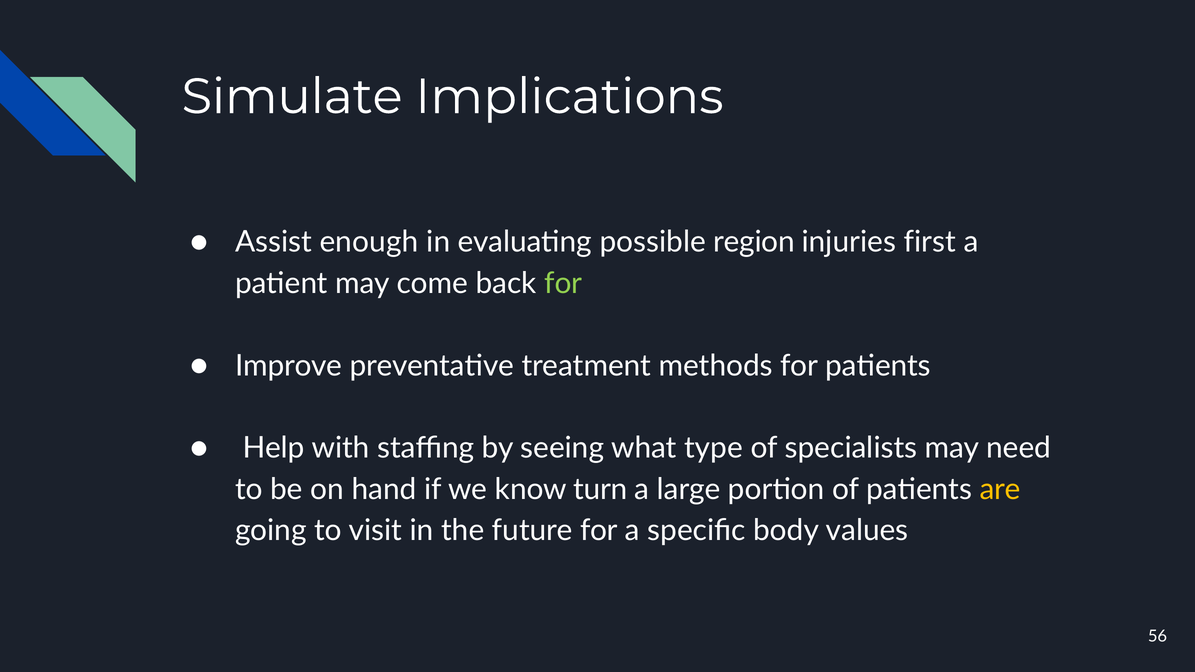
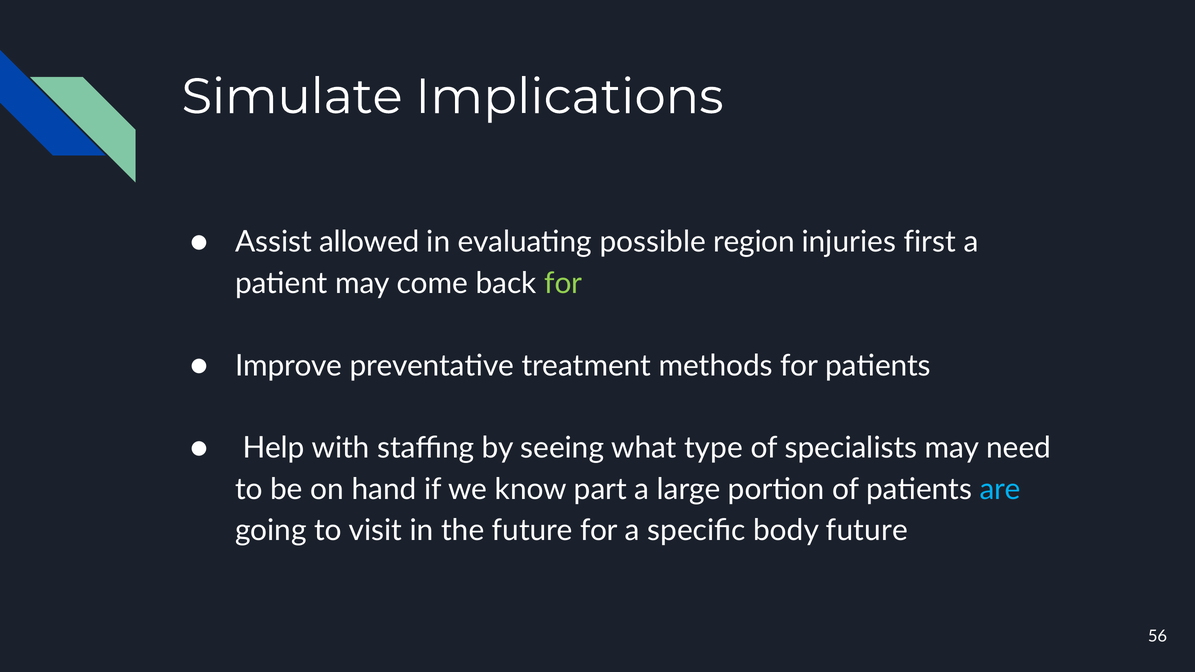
enough: enough -> allowed (369, 242)
turn: turn -> part (600, 489)
are colour: yellow -> light blue (1000, 489)
body values: values -> future (867, 531)
